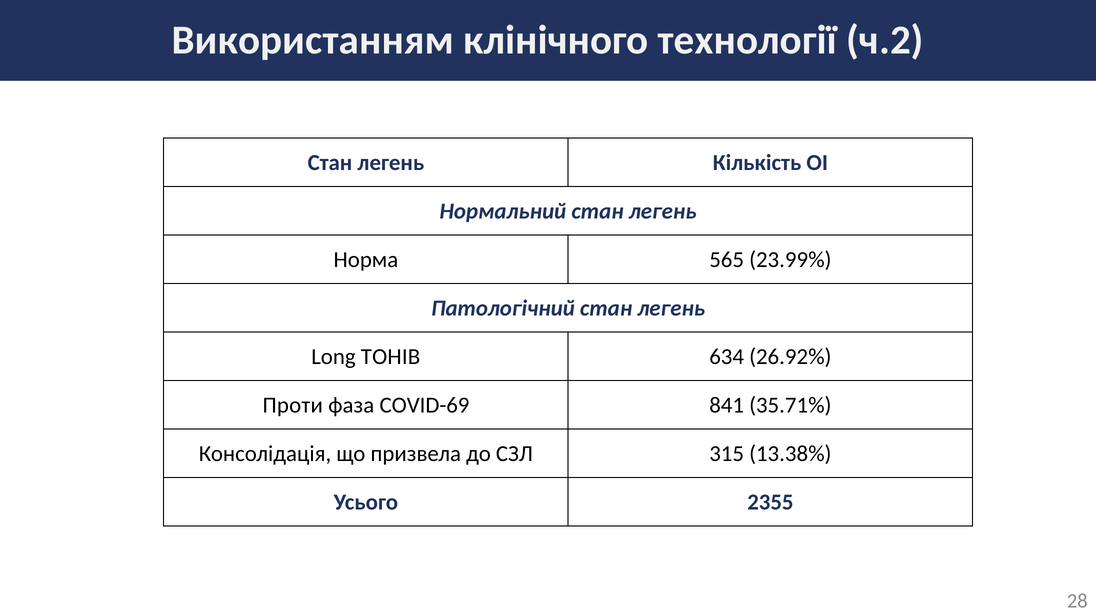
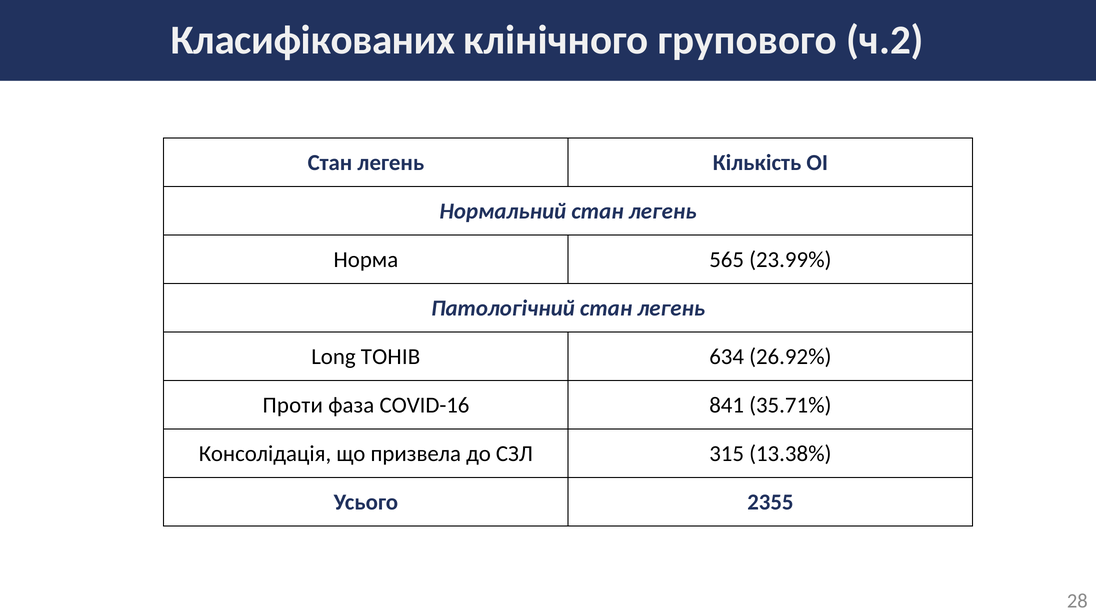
Використанням: Використанням -> Класифікованих (313, 40)
технології: технології -> групового (747, 40)
COVID-69: COVID-69 -> COVID-16 (424, 405)
